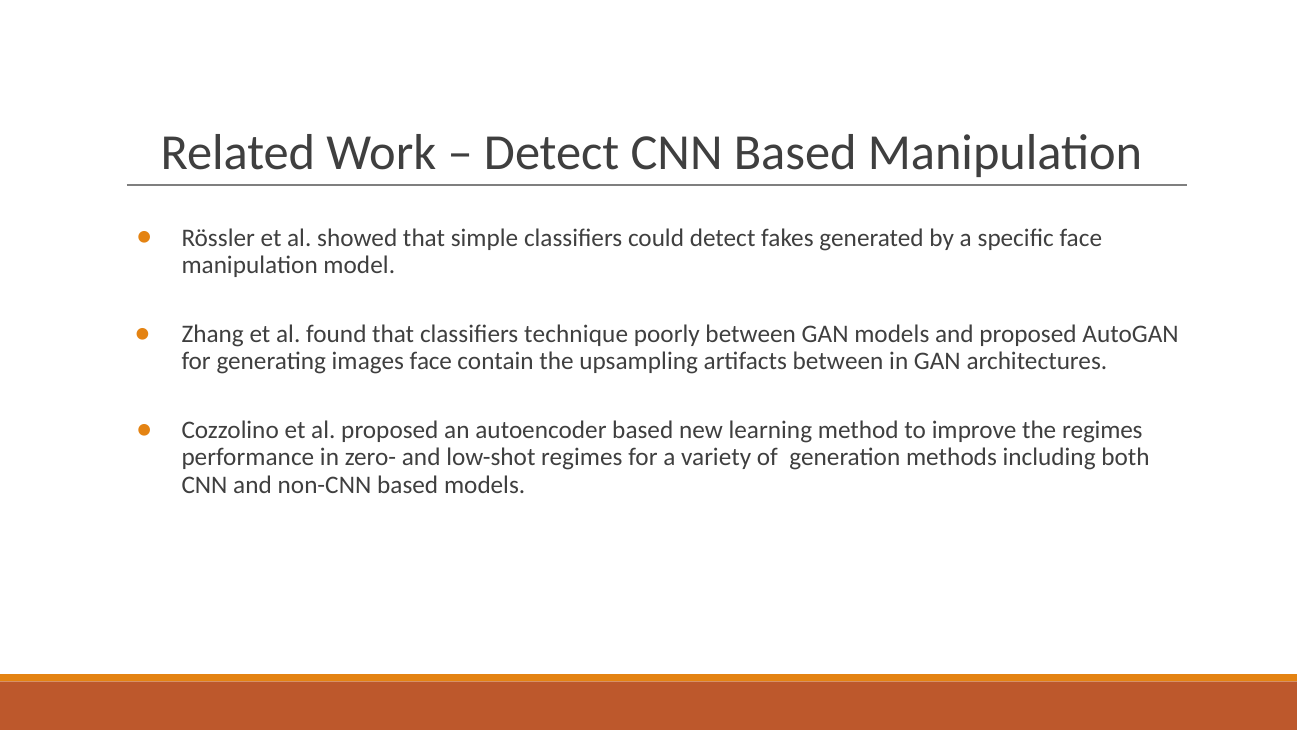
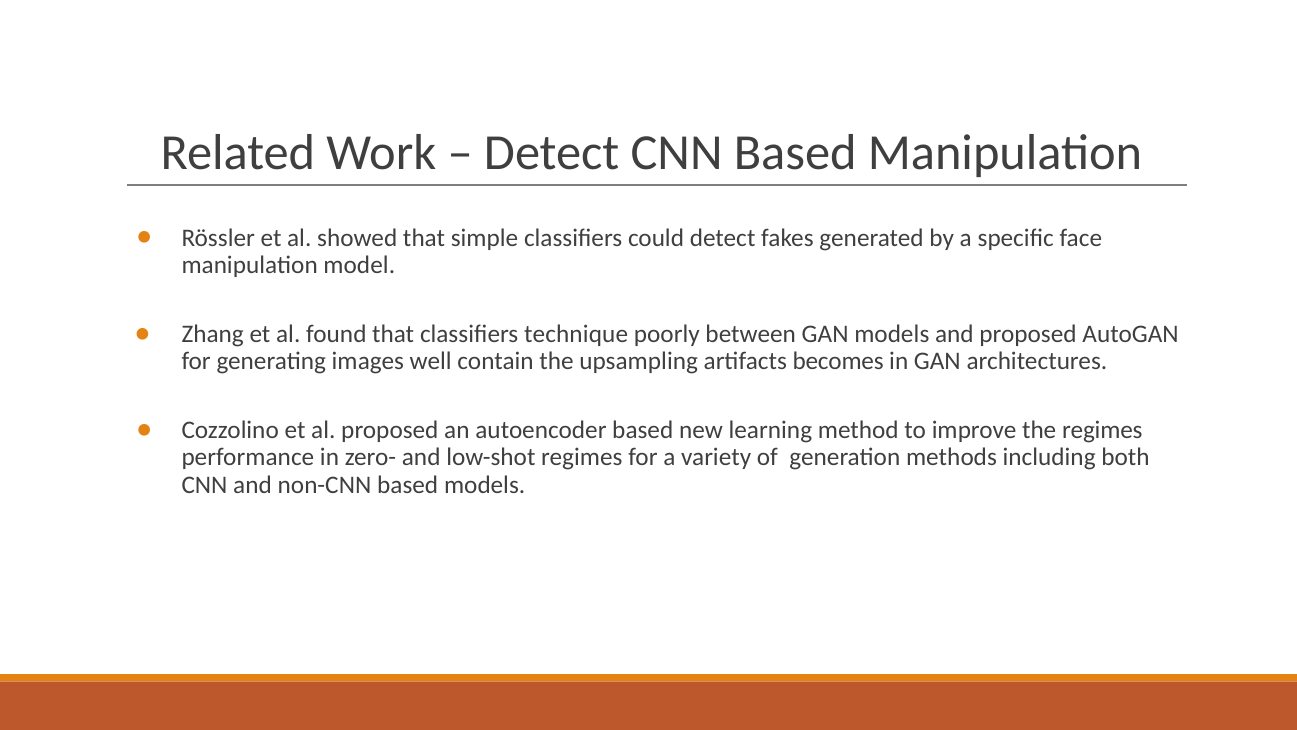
images face: face -> well (431, 361)
artifacts between: between -> becomes (838, 361)
